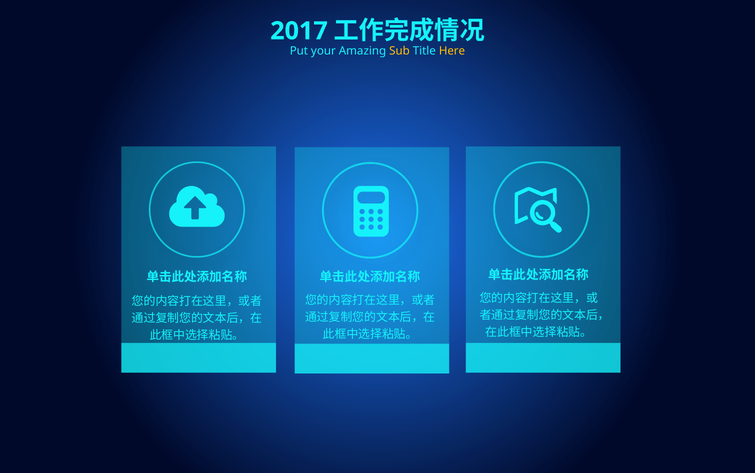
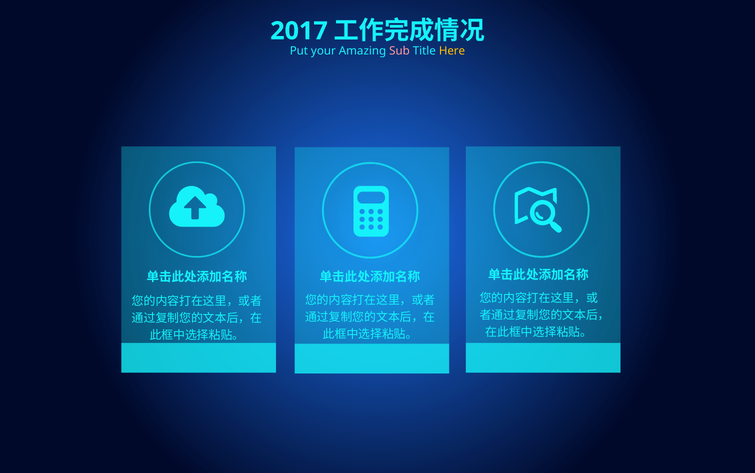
Sub colour: yellow -> pink (399, 51)
